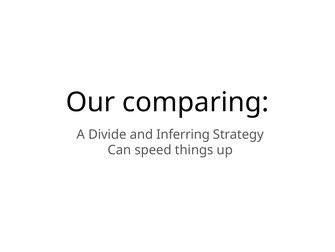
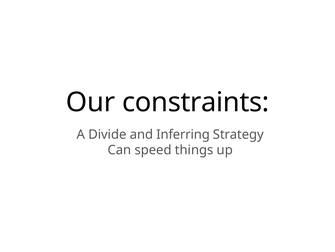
comparing: comparing -> constraints (196, 102)
